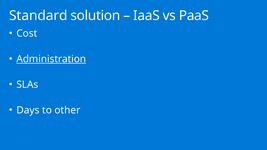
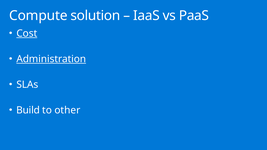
Standard: Standard -> Compute (38, 16)
Cost underline: none -> present (27, 33)
Days: Days -> Build (28, 110)
